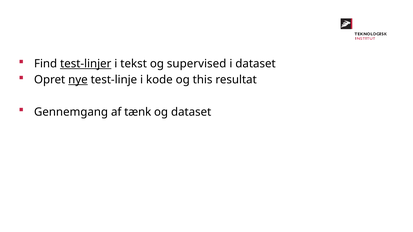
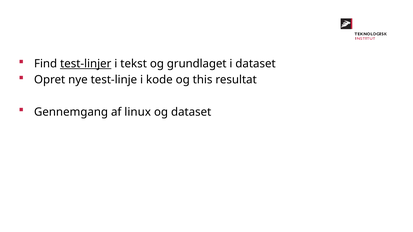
supervised: supervised -> grundlaget (197, 64)
nye underline: present -> none (78, 80)
tænk: tænk -> linux (138, 112)
